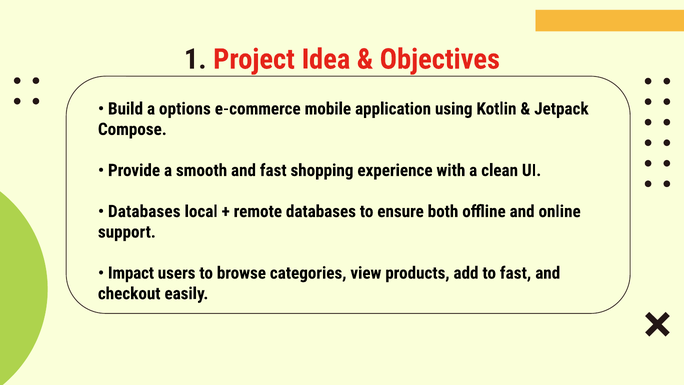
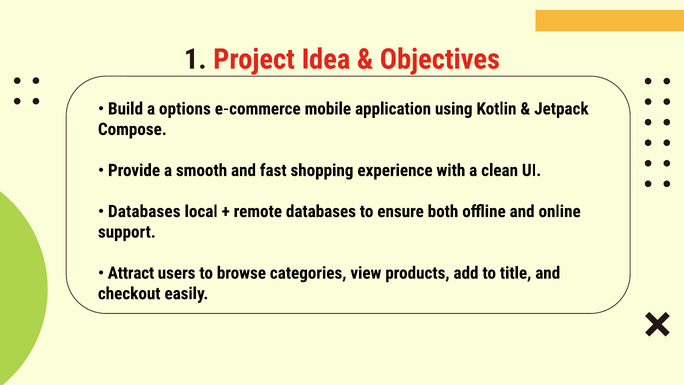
Impact: Impact -> Attract (131, 273)
to fast: fast -> title (516, 273)
